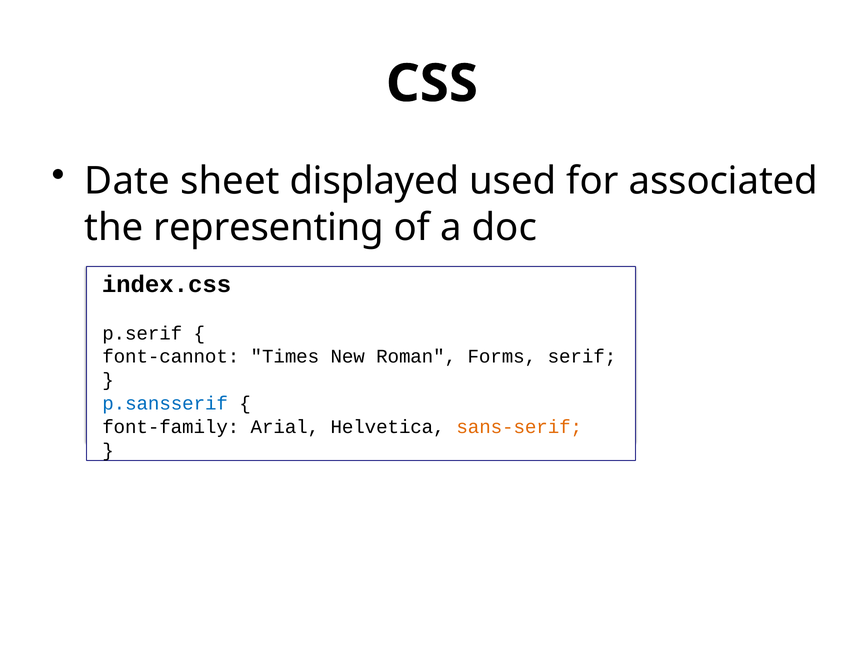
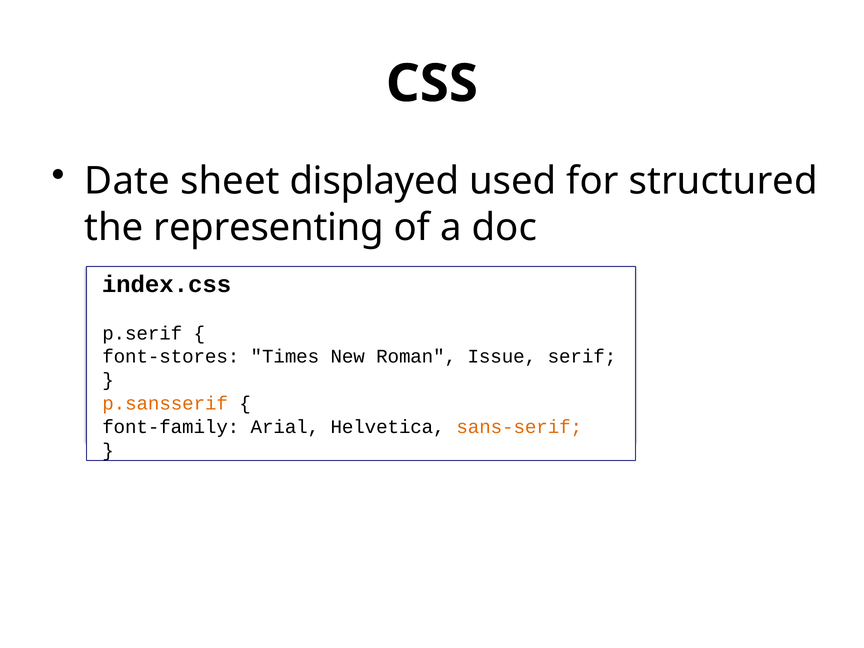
associated: associated -> structured (723, 181)
font-cannot: font-cannot -> font-stores (171, 357)
Forms: Forms -> Issue (502, 357)
p.sansserif colour: blue -> orange (165, 403)
